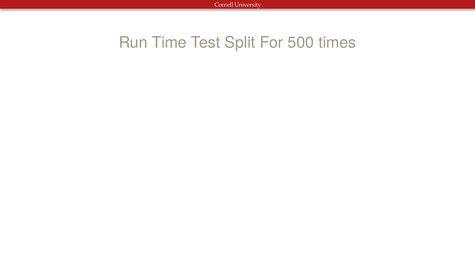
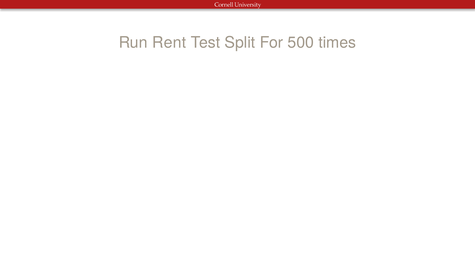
Time: Time -> Rent (169, 43)
